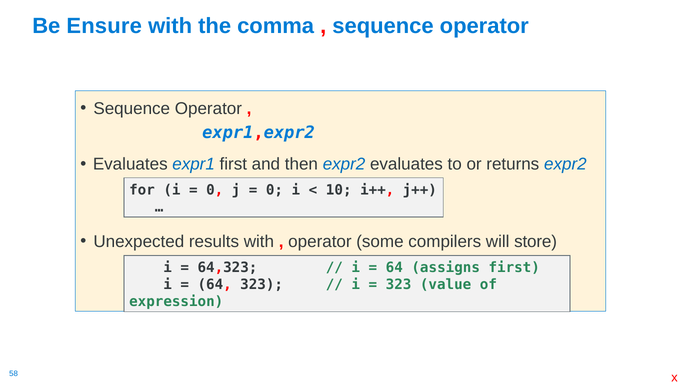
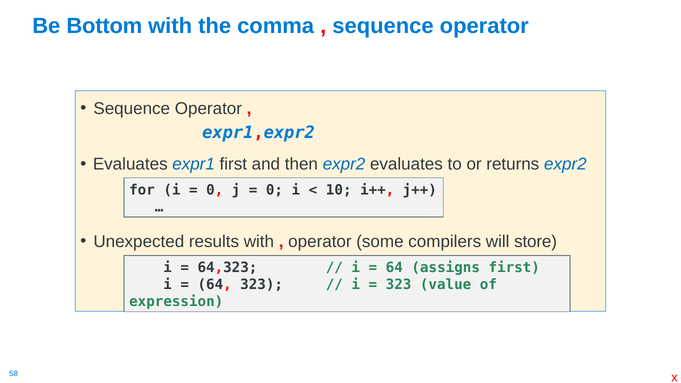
Ensure: Ensure -> Bottom (104, 26)
